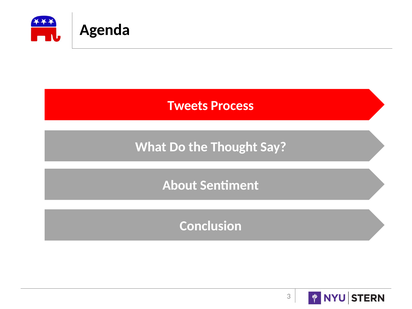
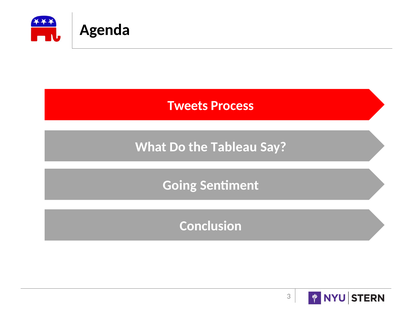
Thought: Thought -> Tableau (234, 147)
About: About -> Going (180, 185)
